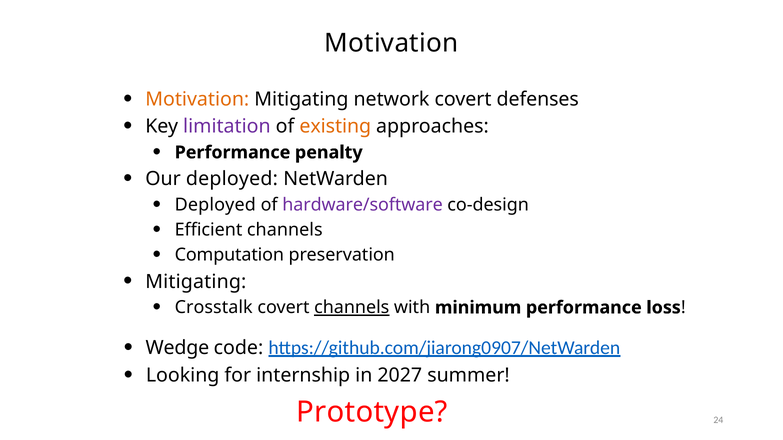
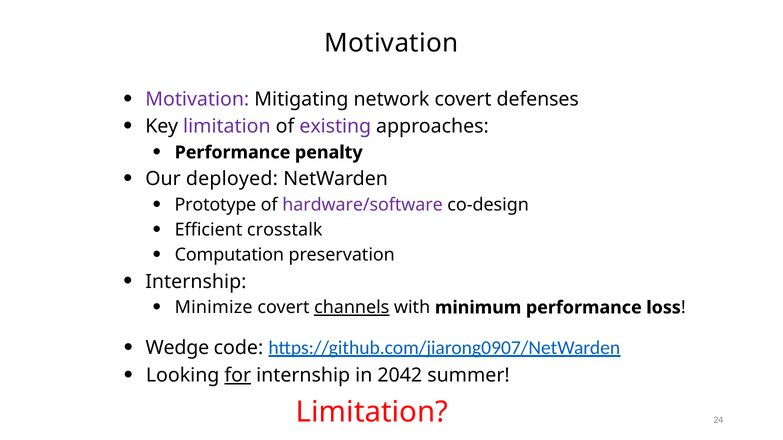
Motivation colour: orange -> purple (197, 99)
existing colour: orange -> purple (335, 127)
Deployed: Deployed -> Prototype (215, 205)
Efficient channels: channels -> crosstalk (285, 230)
Mitigating: Mitigating -> Internship (196, 282)
Crosstalk: Crosstalk -> Minimize (214, 308)
for underline: none -> present (238, 376)
2027: 2027 -> 2042 (400, 376)
Prototype: Prototype -> Limitation (372, 413)
